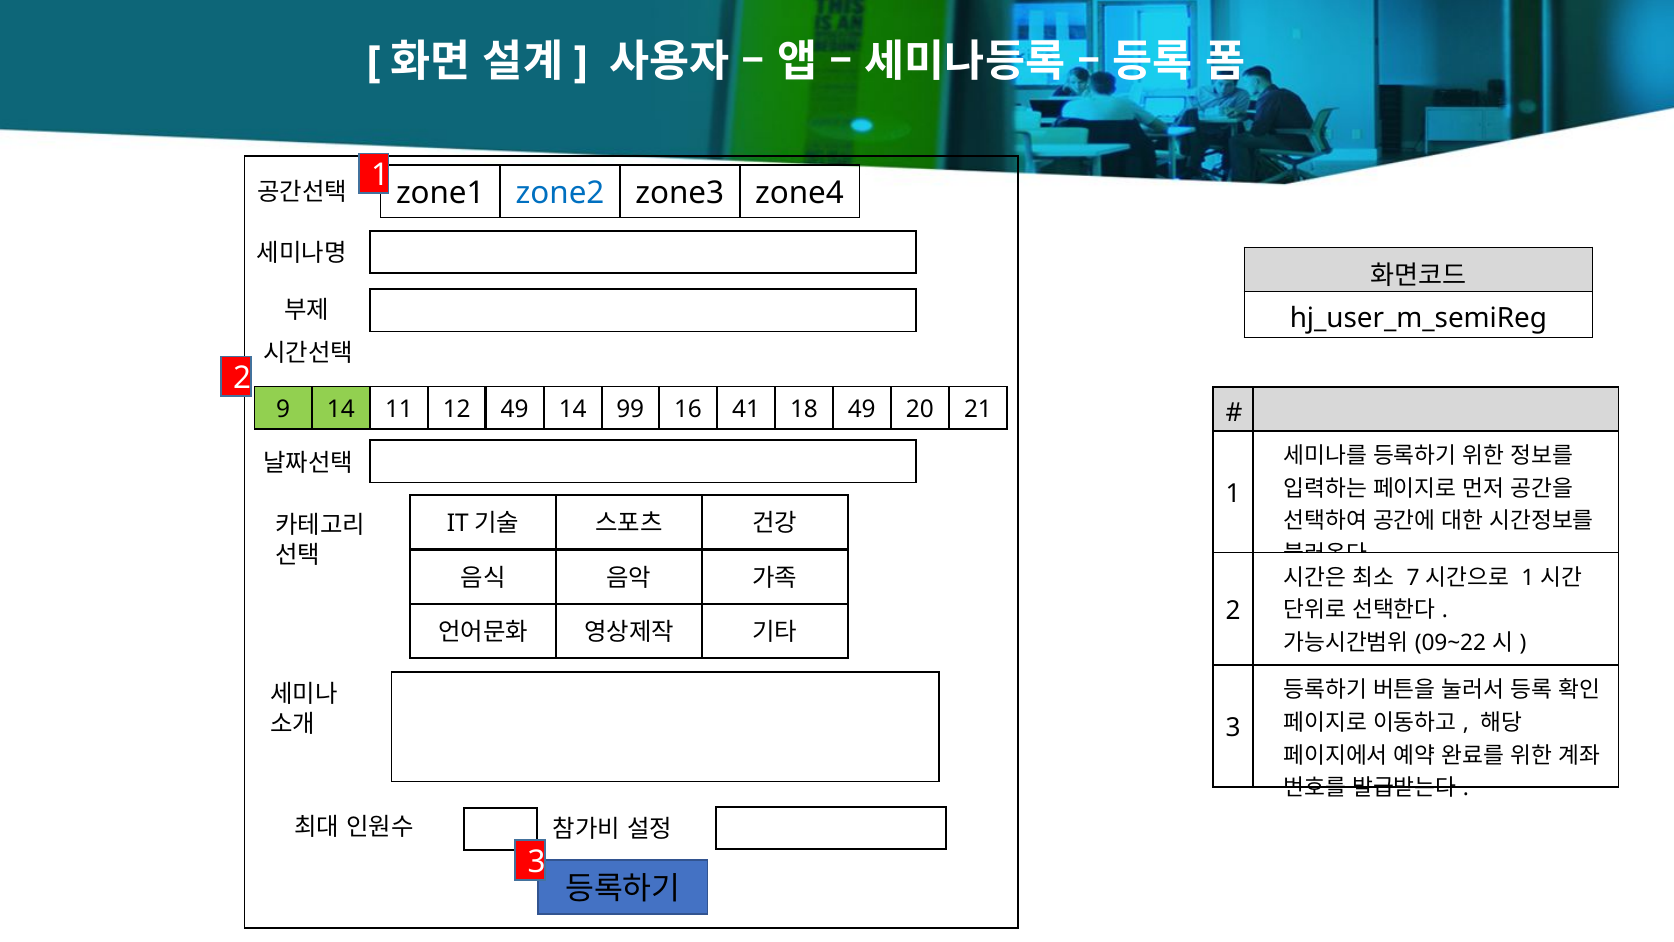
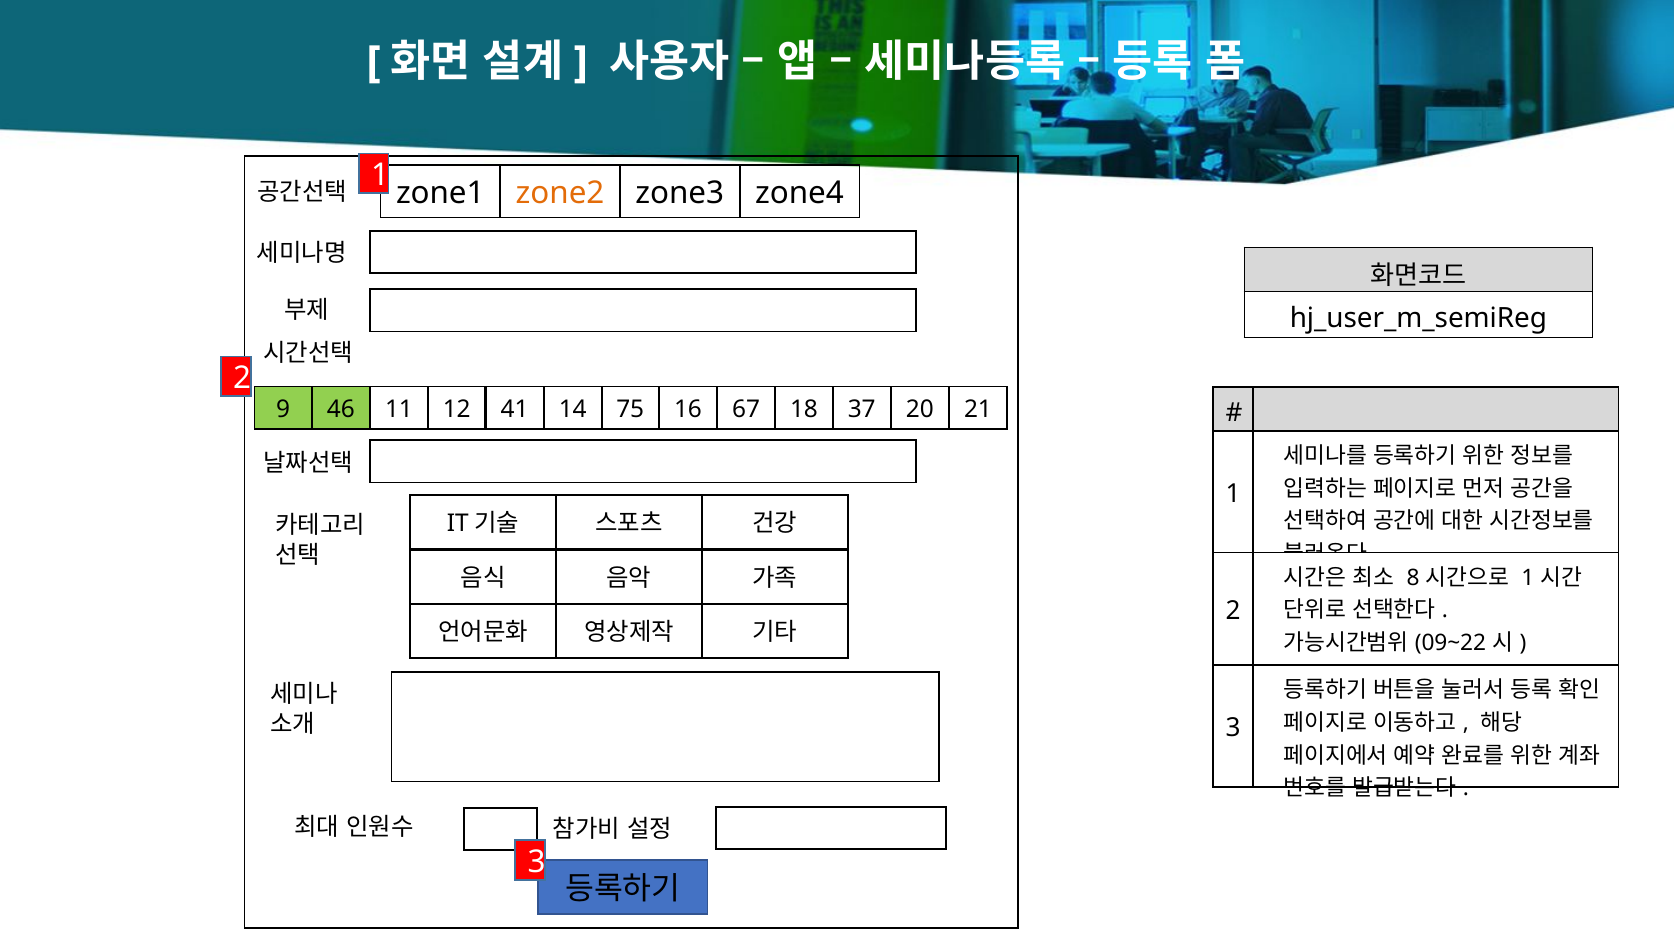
zone2 colour: blue -> orange (560, 193)
9 14: 14 -> 46 (341, 409)
12 49: 49 -> 41 (515, 409)
99: 99 -> 75 (630, 409)
41: 41 -> 67 (746, 409)
18 49: 49 -> 37 (862, 409)
7: 7 -> 8 (1413, 577)
